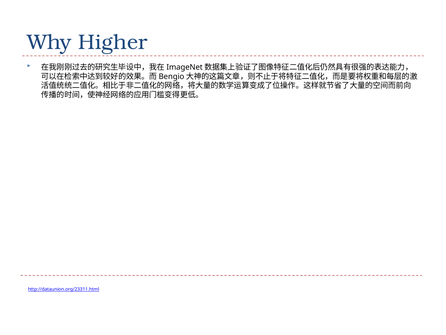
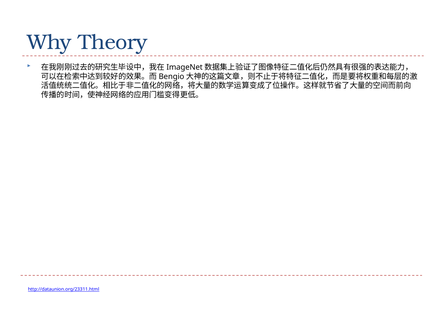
Higher: Higher -> Theory (113, 42)
